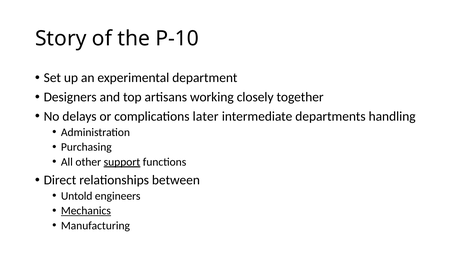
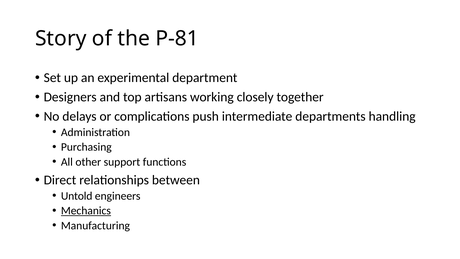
P-10: P-10 -> P-81 (177, 39)
later: later -> push (206, 116)
support underline: present -> none (122, 162)
